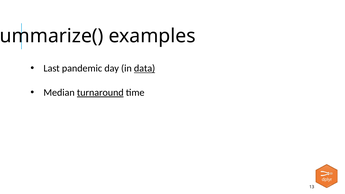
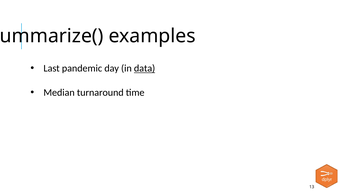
turnaround underline: present -> none (100, 93)
